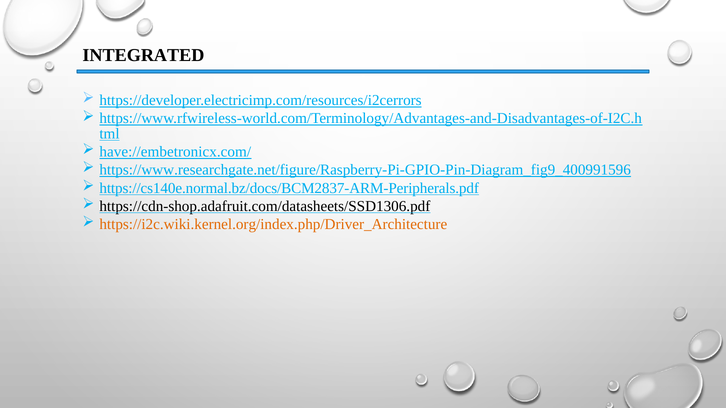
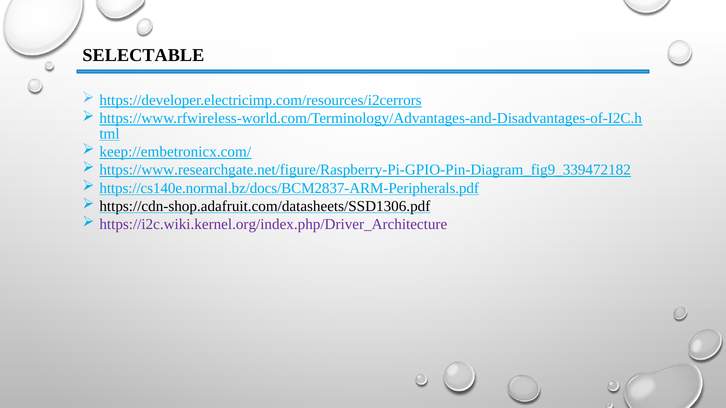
INTEGRATED: INTEGRATED -> SELECTABLE (143, 56)
have://embetronicx.com/: have://embetronicx.com/ -> keep://embetronicx.com/ (175, 152)
https://www.researchgate.net/figure/Raspberry-Pi-GPIO-Pin-Diagram_fig9_400991596: https://www.researchgate.net/figure/Raspberry-Pi-GPIO-Pin-Diagram_fig9_400991596 -> https://www.researchgate.net/figure/Raspberry-Pi-GPIO-Pin-Diagram_fig9_339472182 (365, 170)
https://i2c.wiki.kernel.org/index.php/Driver_Architecture colour: orange -> purple (273, 225)
